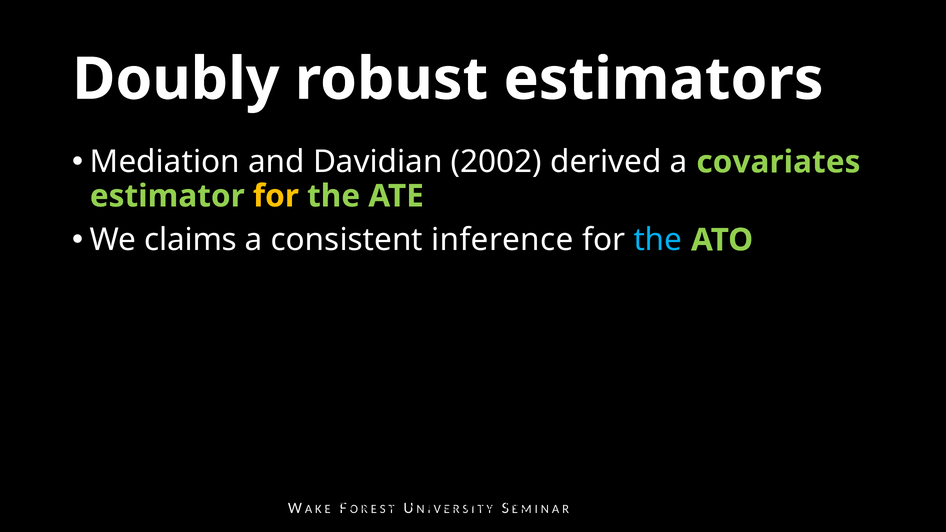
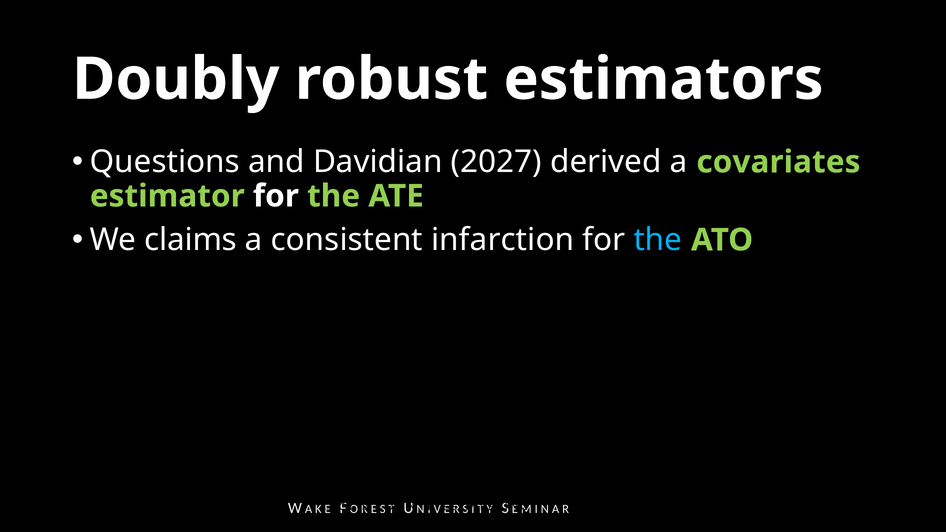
Mediation: Mediation -> Questions (165, 162)
2002: 2002 -> 2027 (496, 162)
for colour: yellow -> white (276, 196)
inference: inference -> infarction (503, 240)
